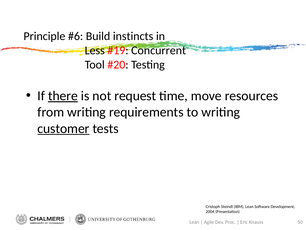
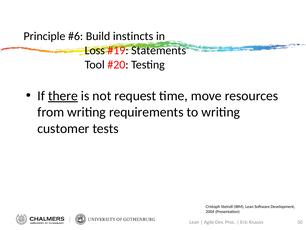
Less: Less -> Loss (95, 50)
Concurrent: Concurrent -> Statements (159, 50)
customer underline: present -> none (63, 128)
